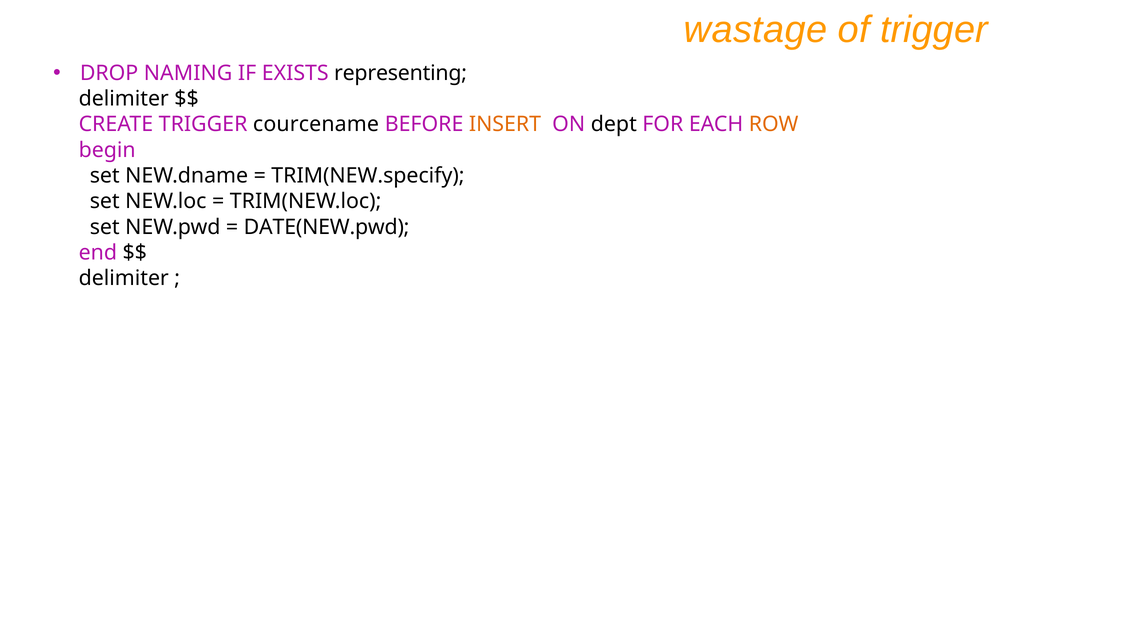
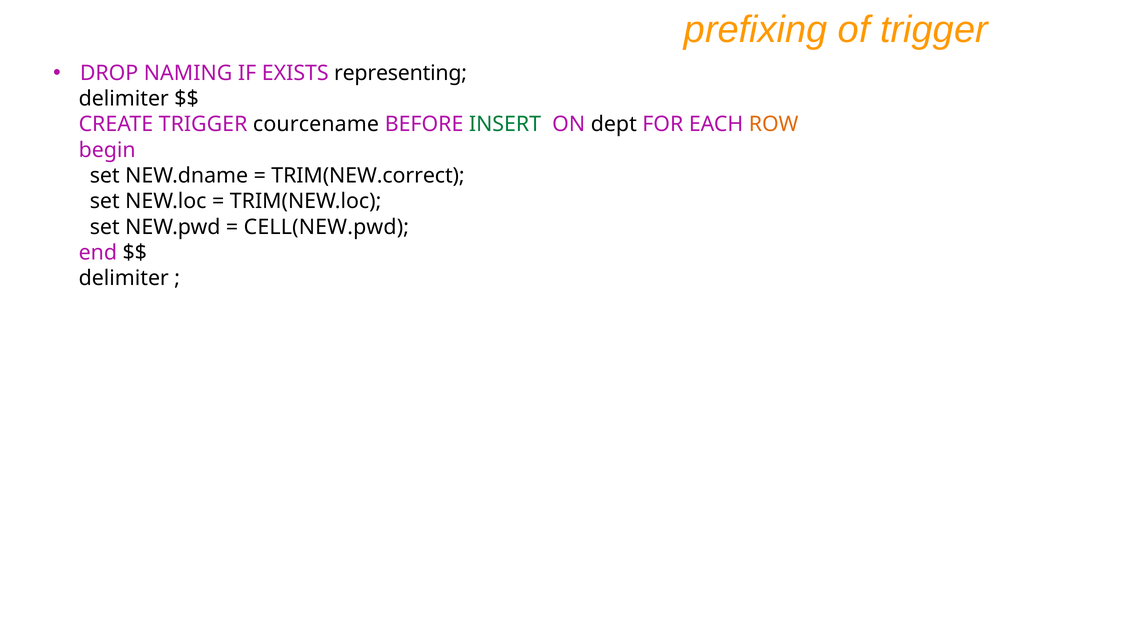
wastage: wastage -> prefixing (756, 30)
INSERT colour: orange -> green (505, 124)
TRIM(NEW.specify: TRIM(NEW.specify -> TRIM(NEW.correct (368, 176)
DATE(NEW.pwd: DATE(NEW.pwd -> CELL(NEW.pwd (326, 227)
